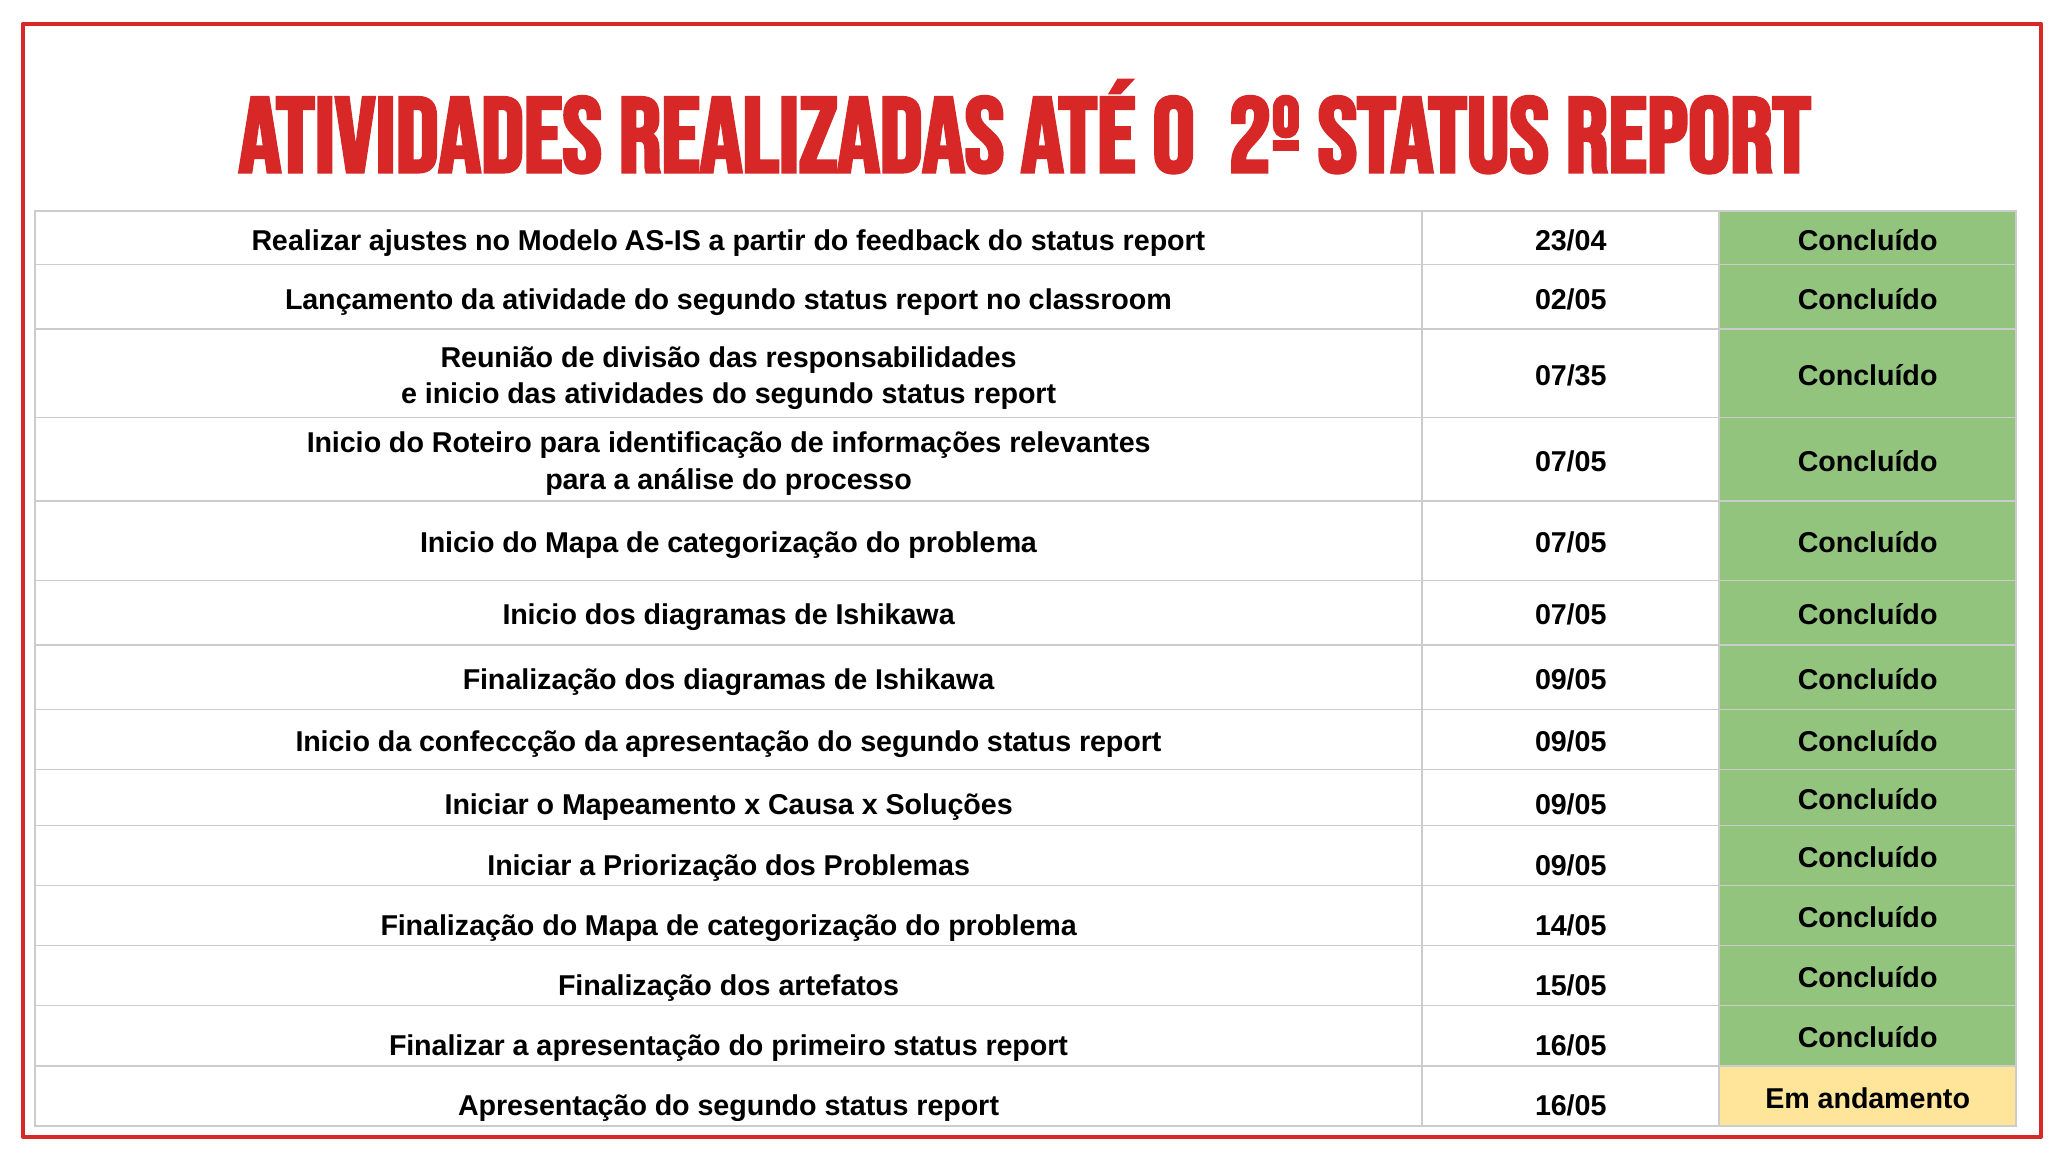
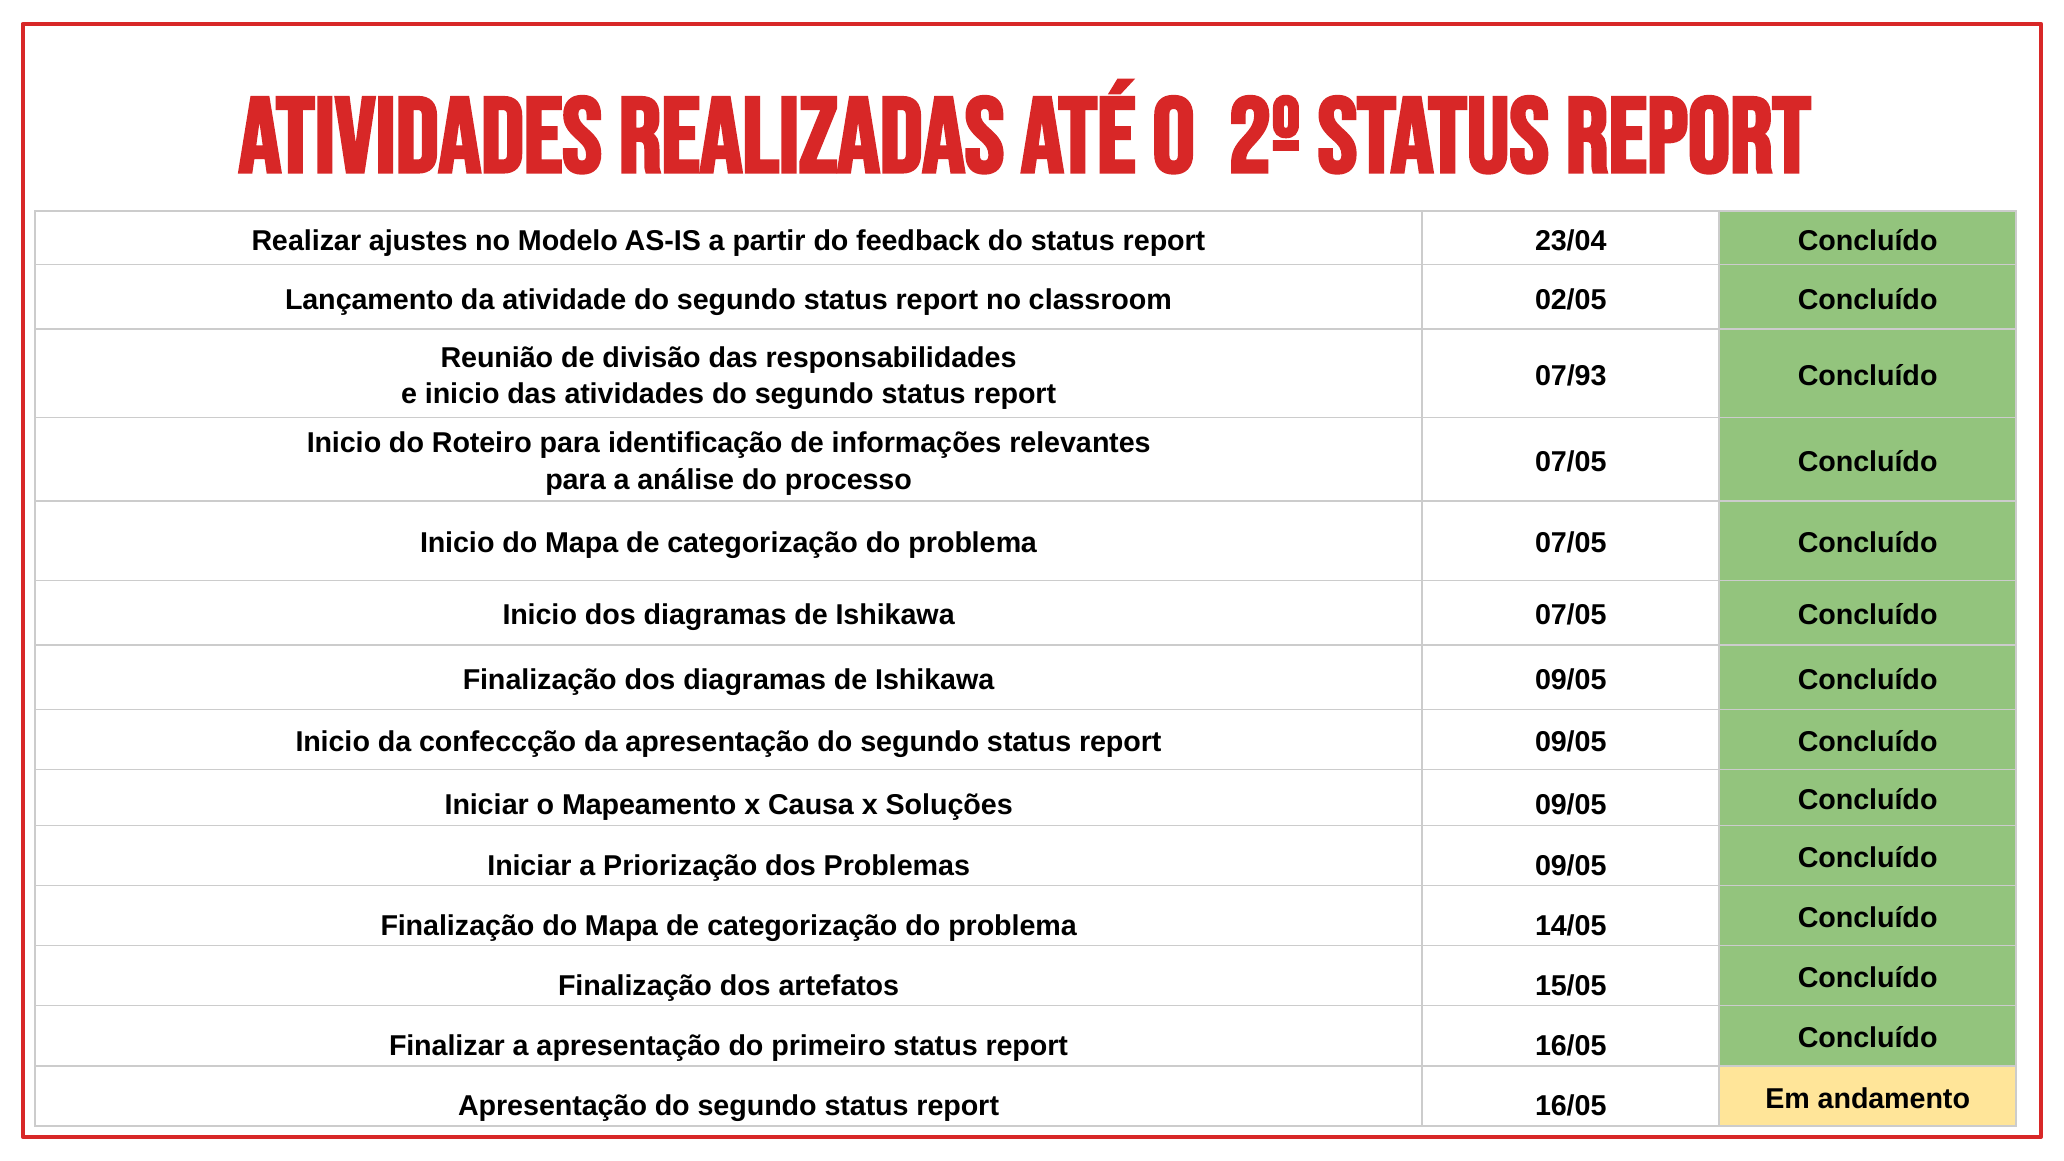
07/35: 07/35 -> 07/93 (1571, 376)
